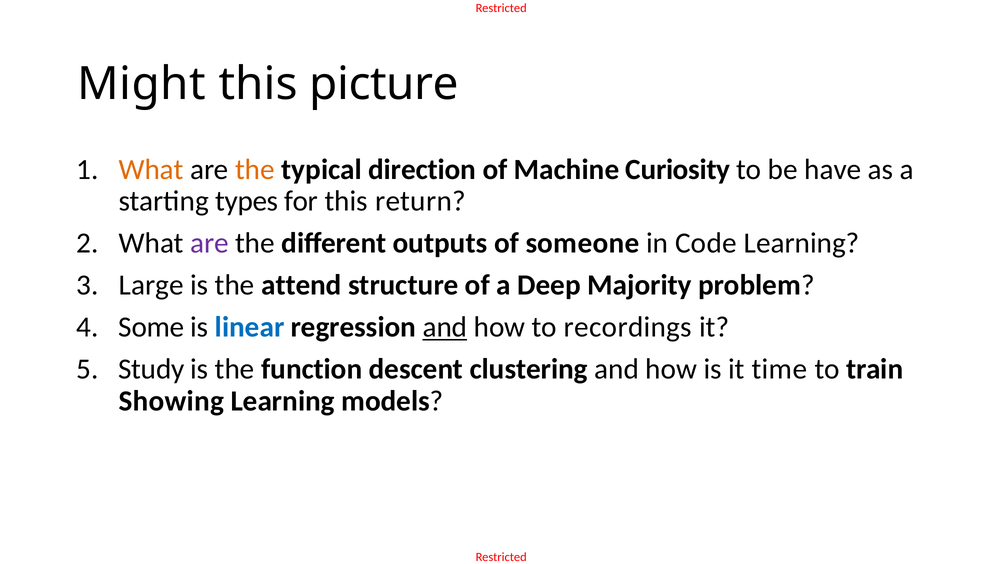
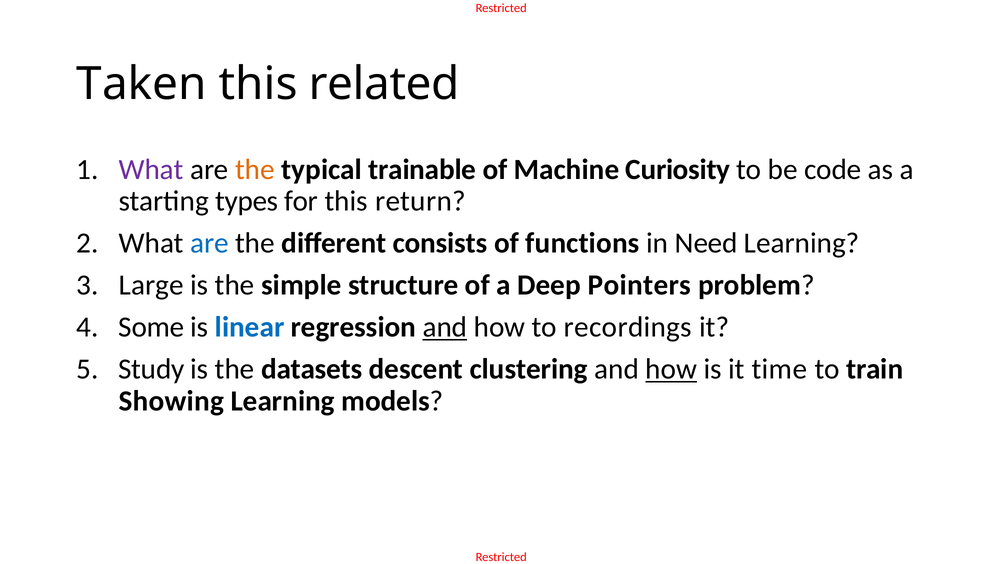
Might: Might -> Taken (142, 84)
picture: picture -> related (384, 84)
What colour: orange -> purple (151, 170)
direction: direction -> trainable (422, 170)
have: have -> code (833, 170)
are colour: purple -> blue (209, 243)
outputs: outputs -> consists (440, 243)
someone: someone -> functions (582, 243)
Code: Code -> Need (706, 243)
attend: attend -> simple (301, 285)
Majority: Majority -> Pointers (639, 285)
function: function -> datasets (312, 369)
how underline: none -> present (671, 369)
